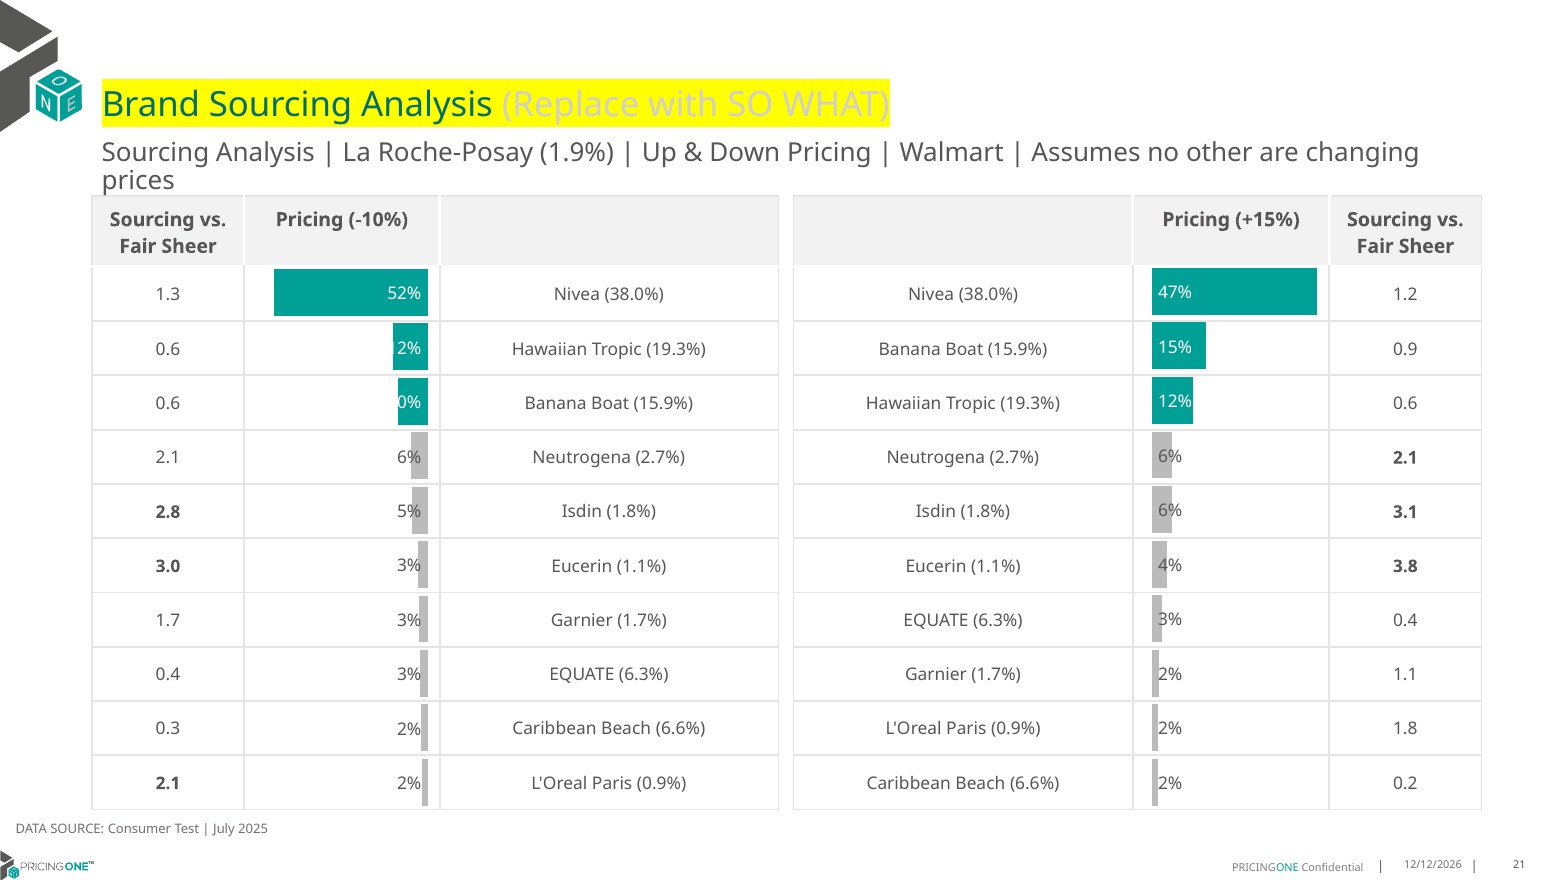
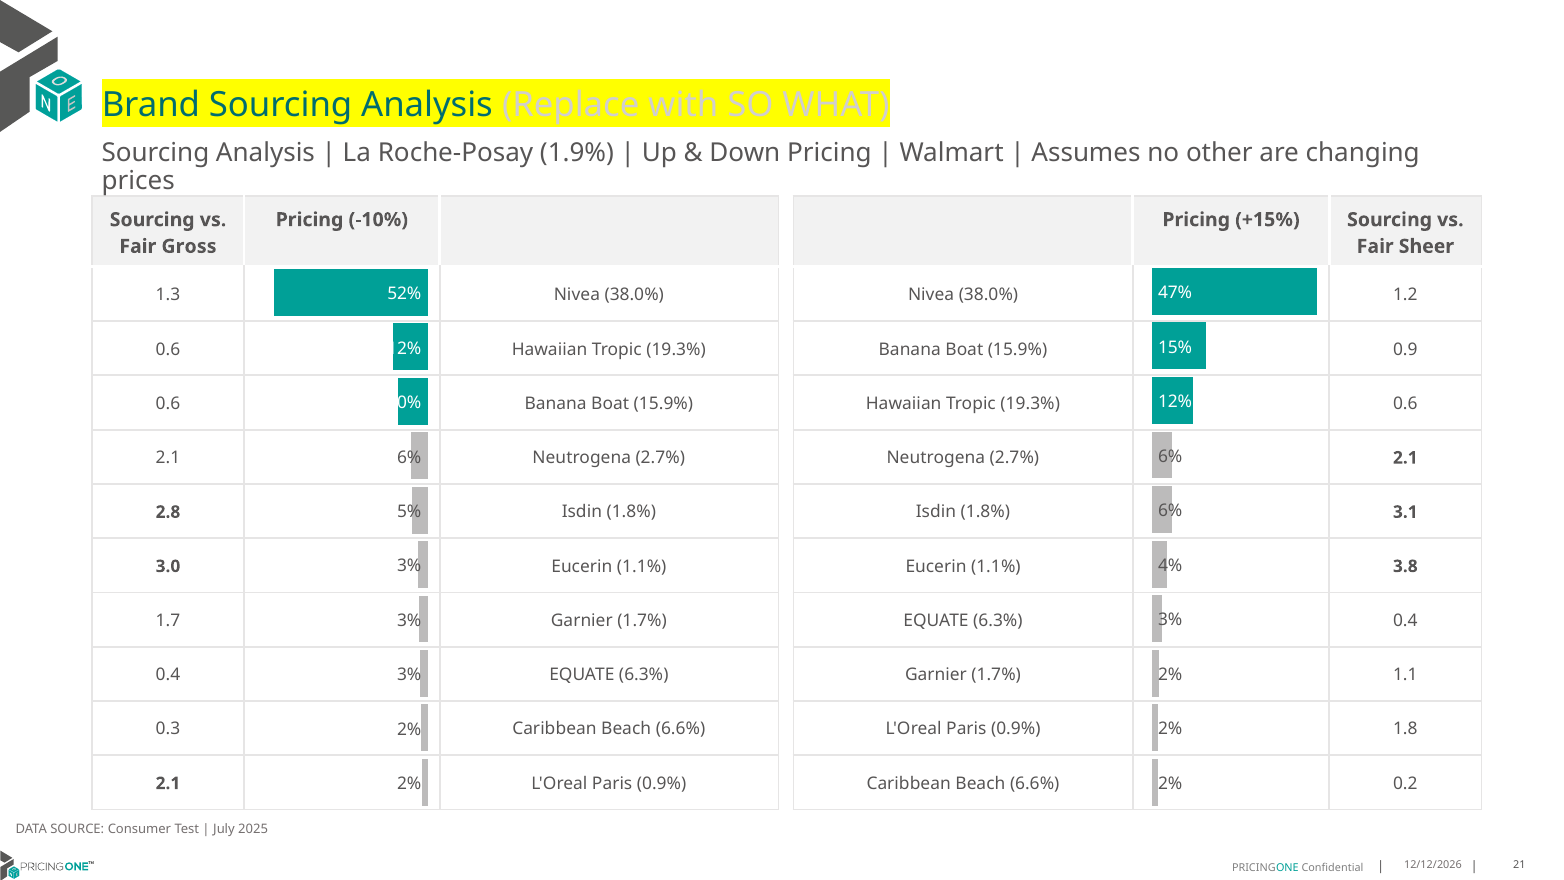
Sheer: Sheer -> Gross (189, 246)
